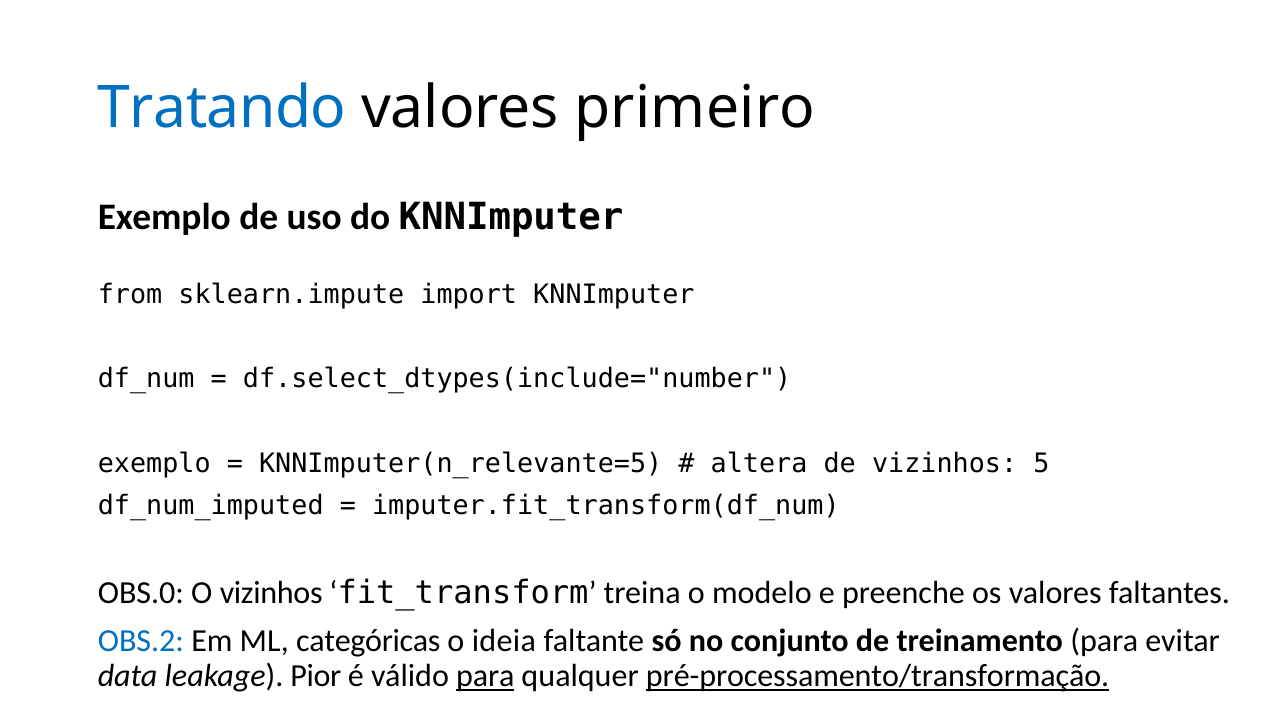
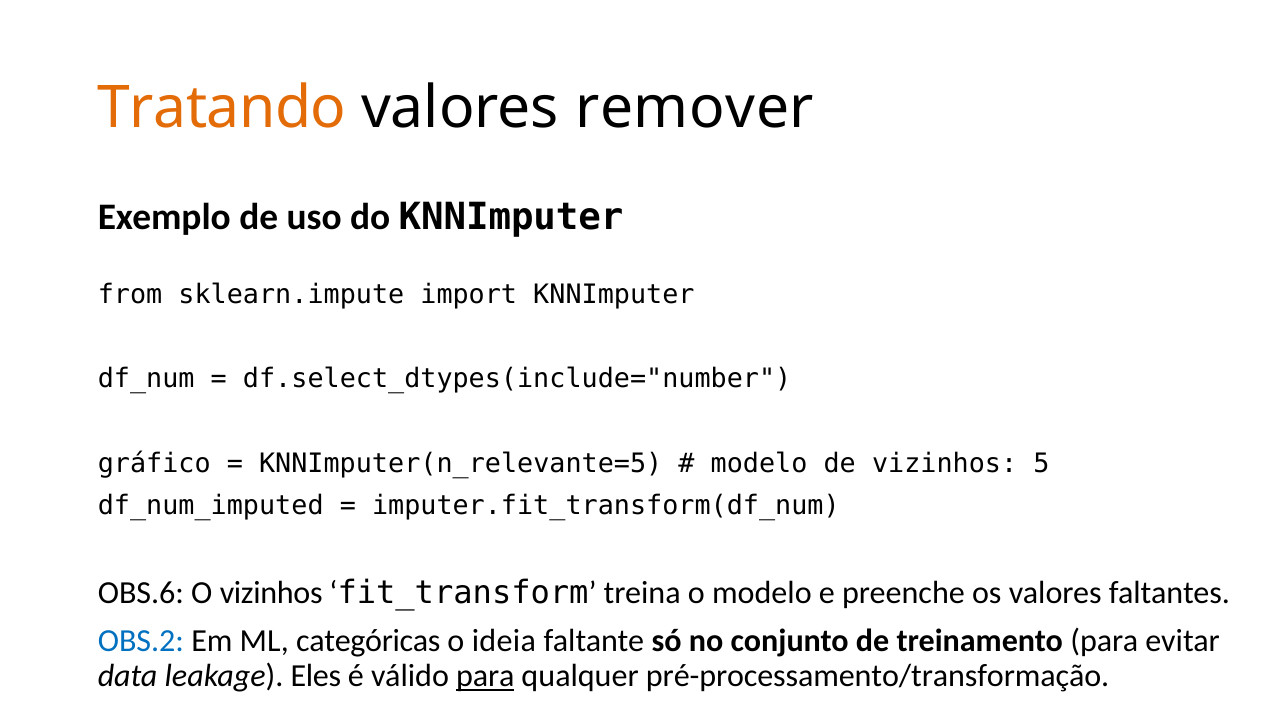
Tratando colour: blue -> orange (222, 108)
primeiro: primeiro -> remover (695, 108)
exemplo: exemplo -> gráfico (154, 463)
altera: altera -> modelo (759, 463)
OBS.0: OBS.0 -> OBS.6 (141, 593)
Pior: Pior -> Eles (316, 676)
pré-processamento/transformação underline: present -> none (878, 676)
